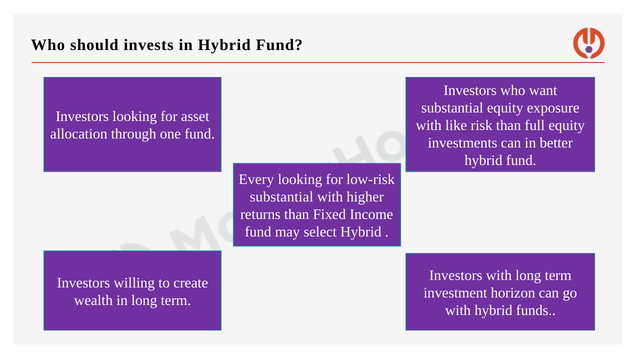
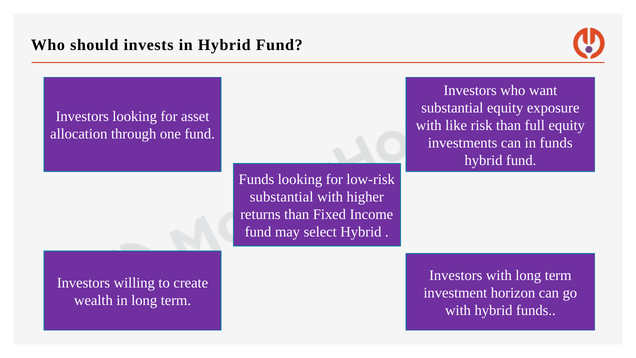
in better: better -> funds (556, 143)
Every: Every -> Funds (257, 179)
